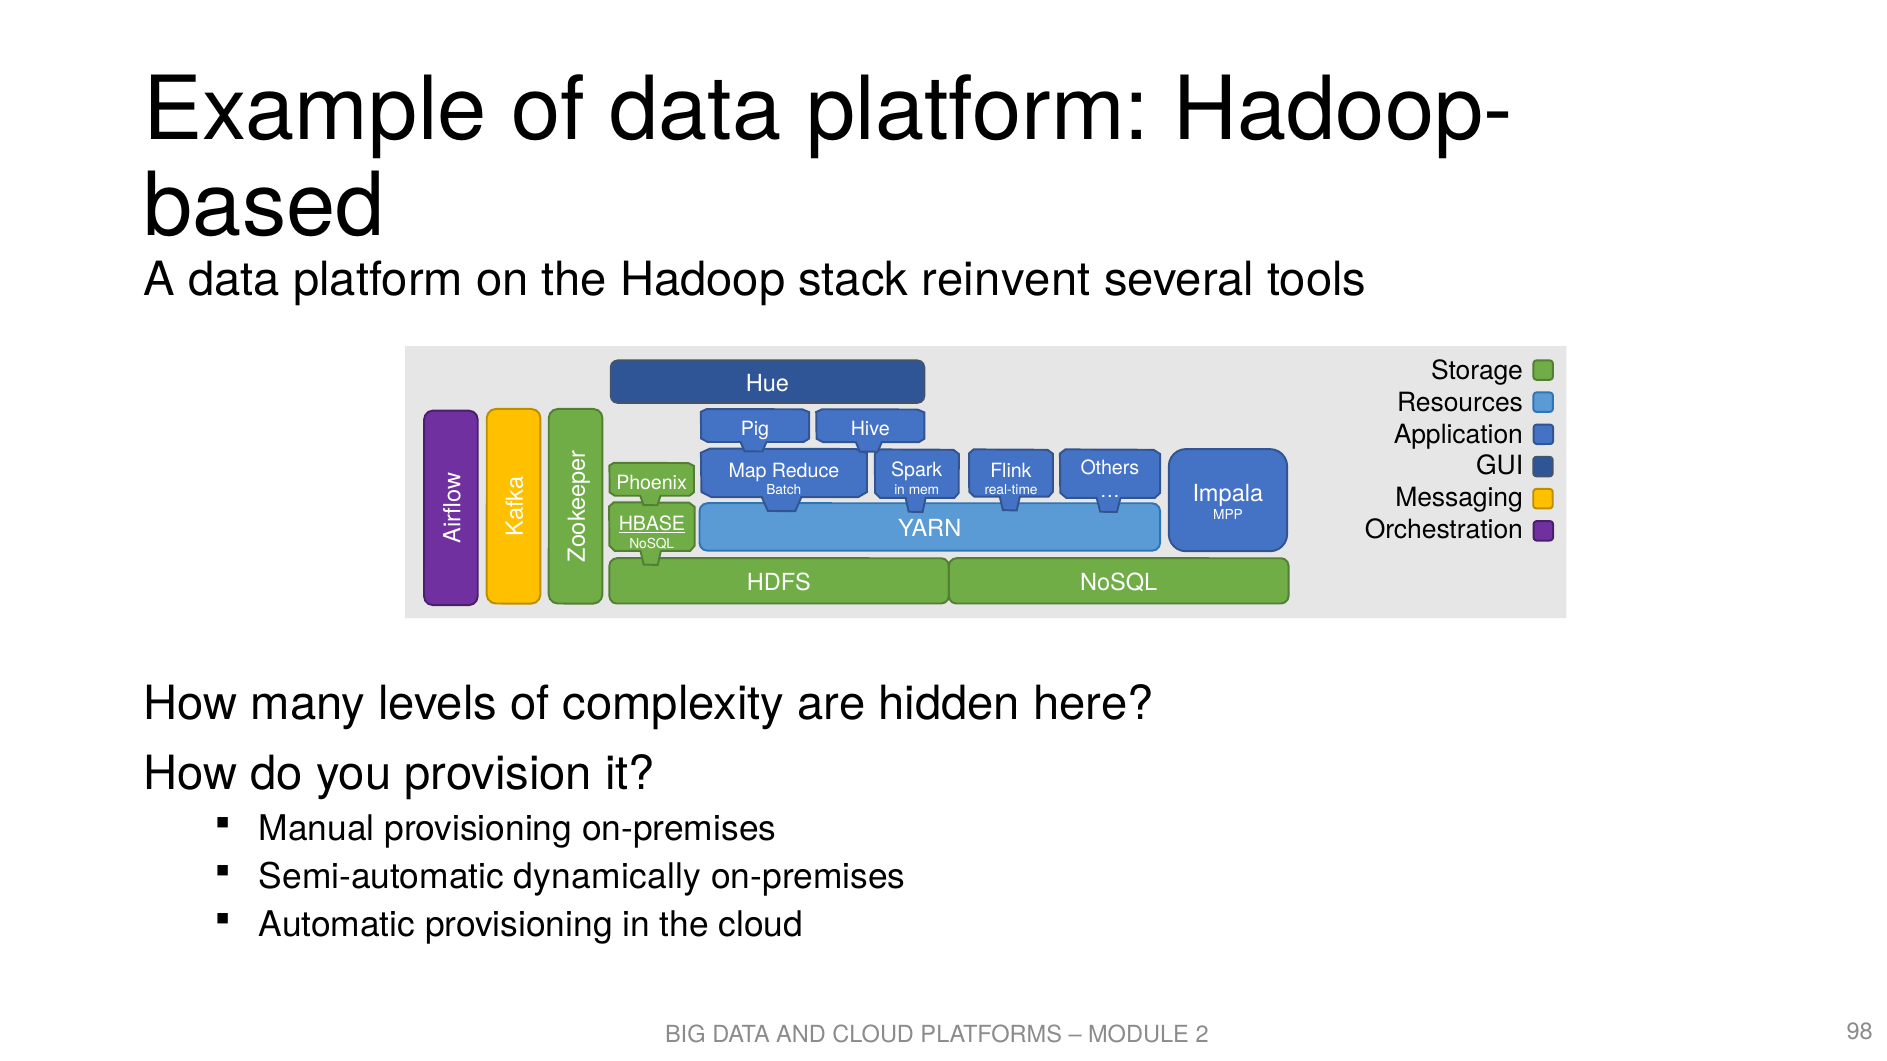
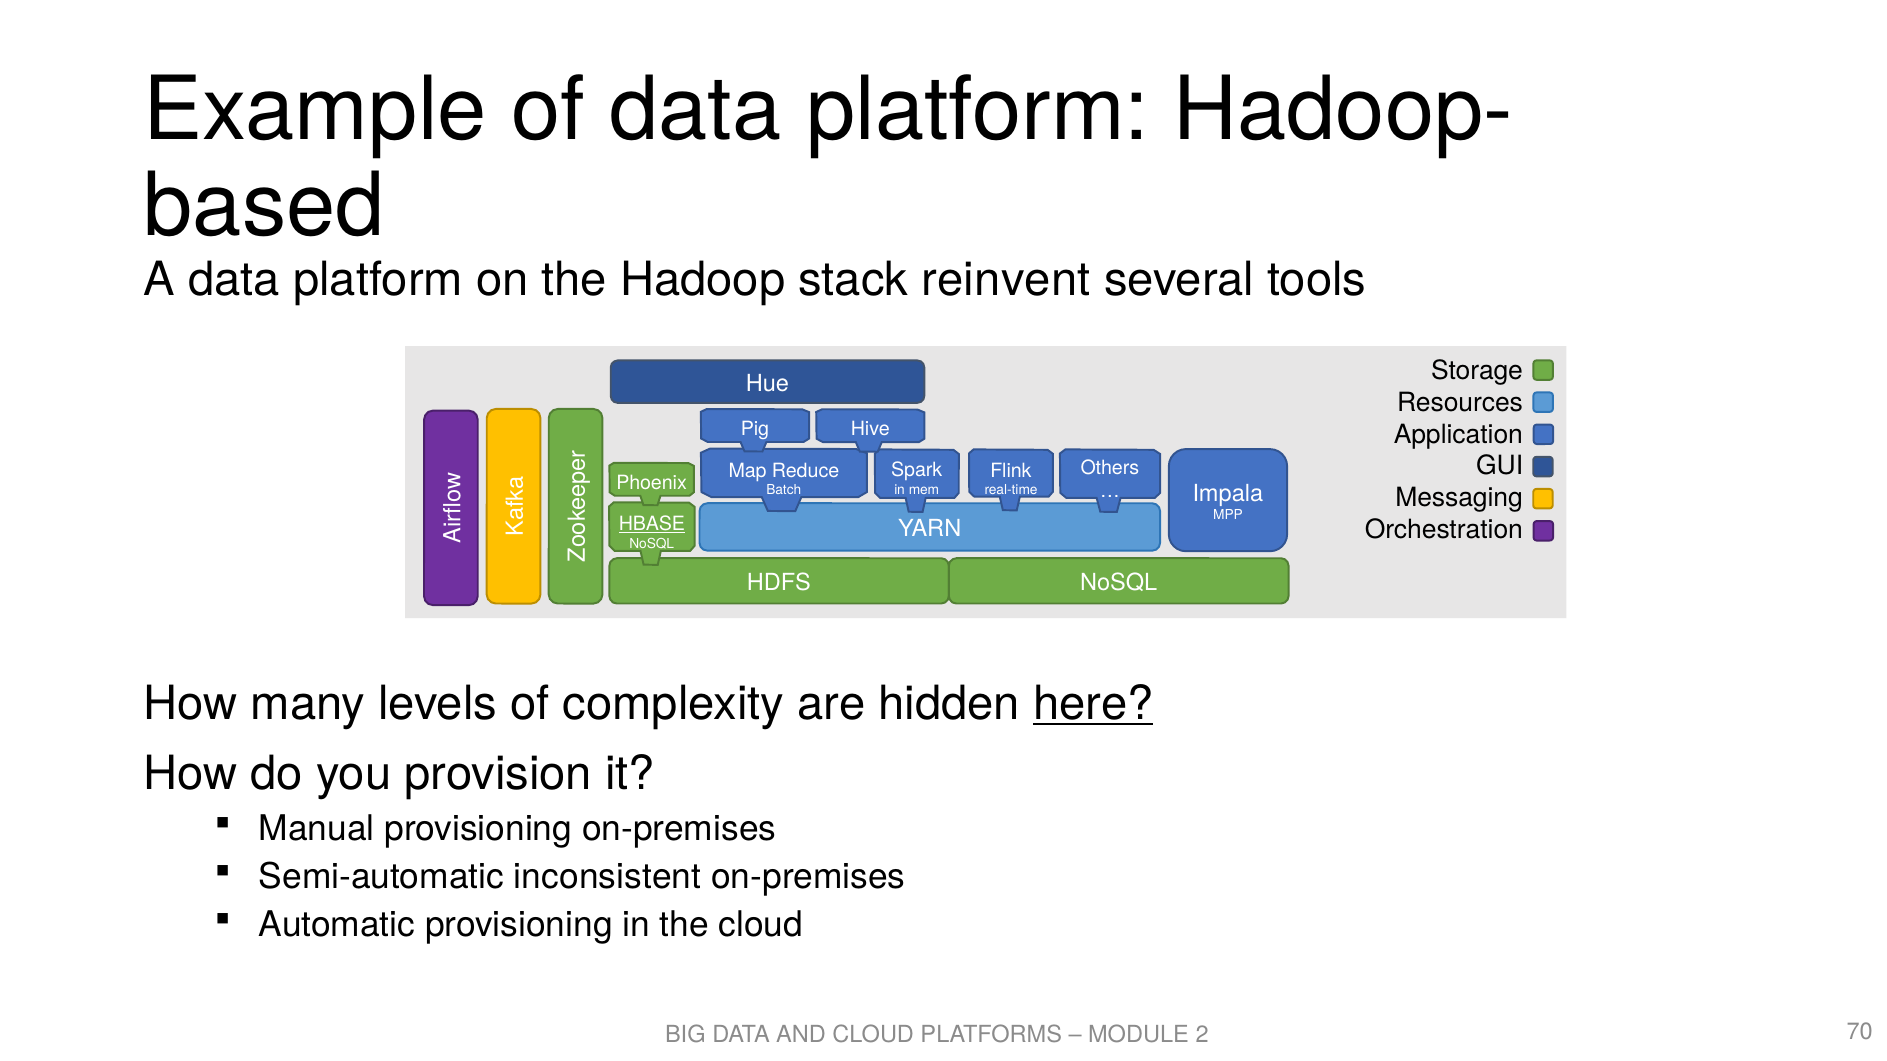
here underline: none -> present (1093, 704)
dynamically: dynamically -> inconsistent (608, 877)
98: 98 -> 70 (1860, 1032)
